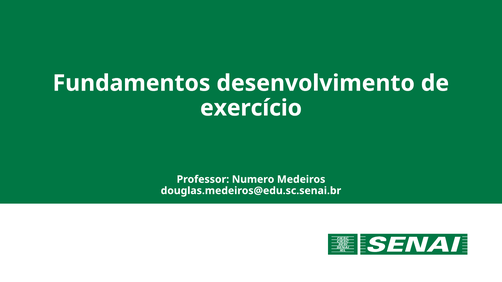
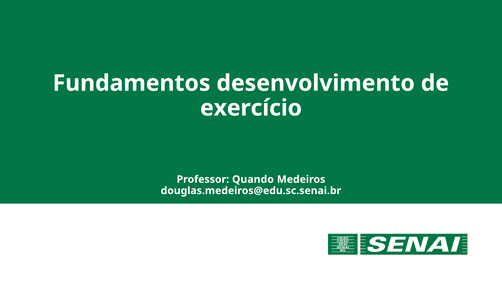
Numero: Numero -> Quando (253, 180)
